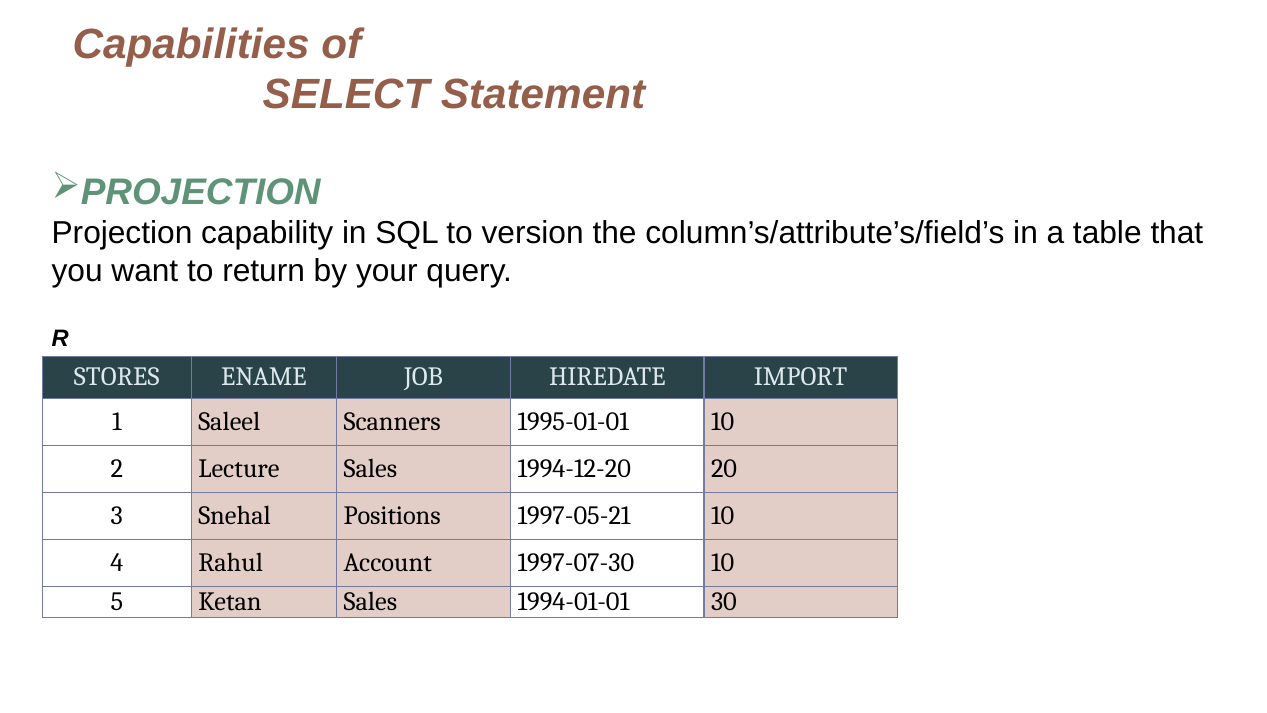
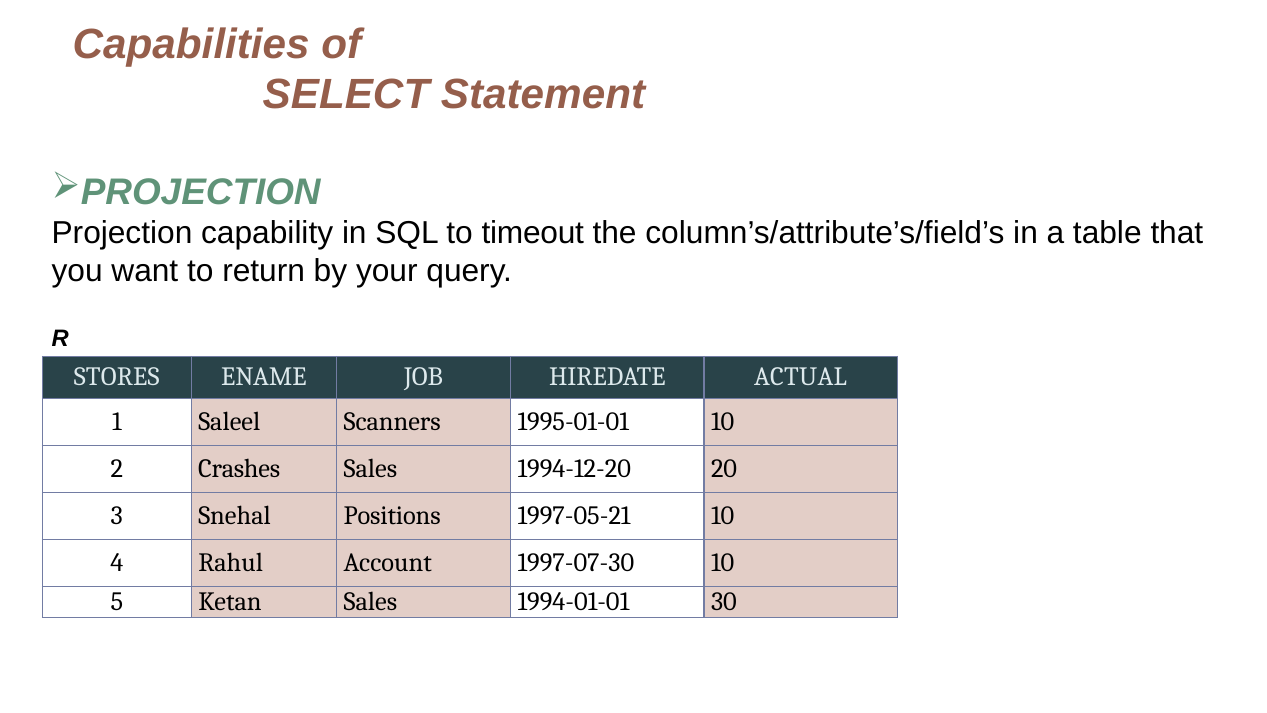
version: version -> timeout (533, 233)
IMPORT: IMPORT -> ACTUAL (801, 377)
Lecture: Lecture -> Crashes (239, 469)
